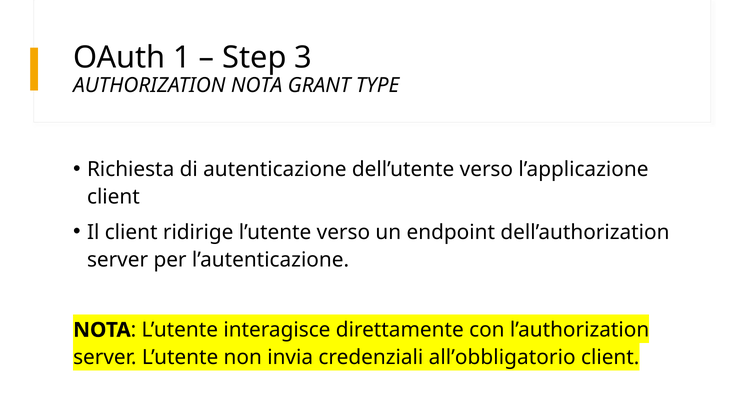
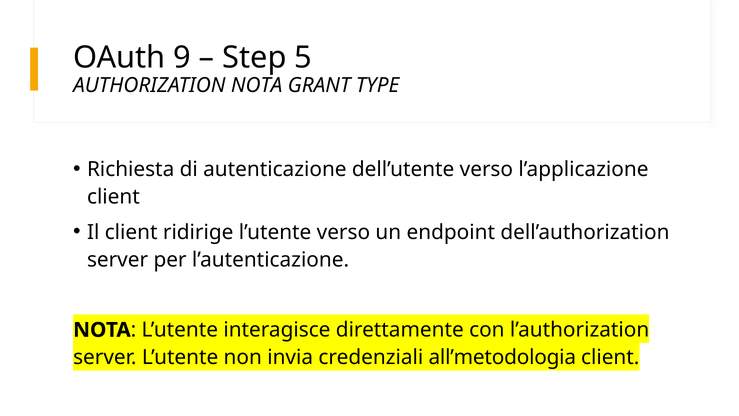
1: 1 -> 9 (182, 58)
3: 3 -> 5 (303, 58)
all’obbligatorio: all’obbligatorio -> all’metodologia (502, 357)
